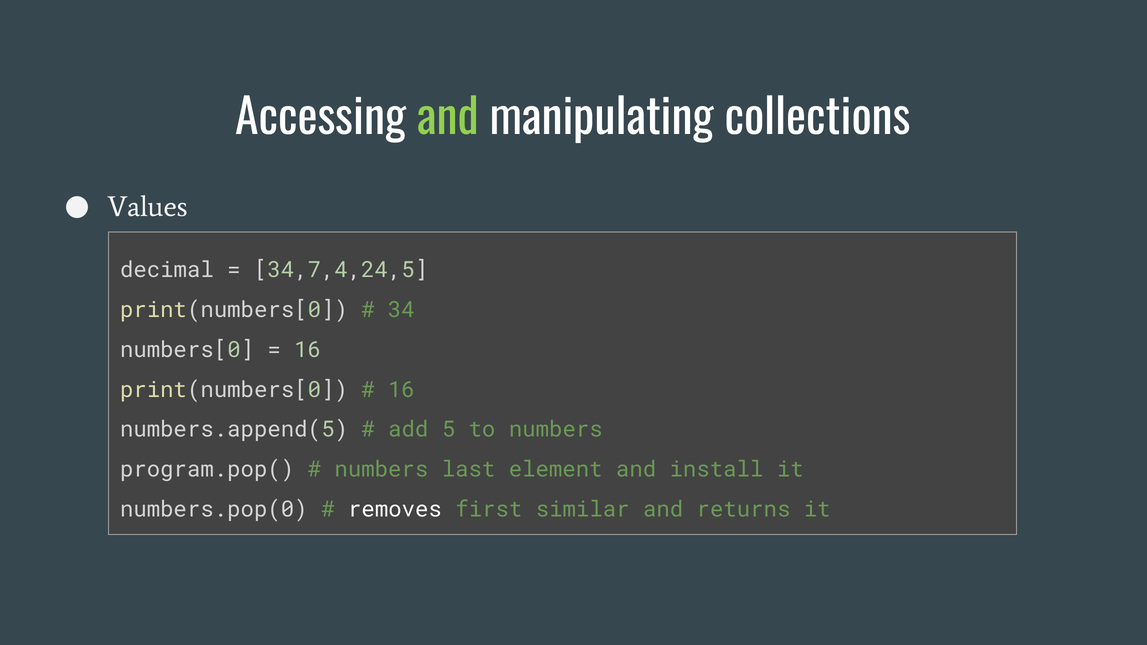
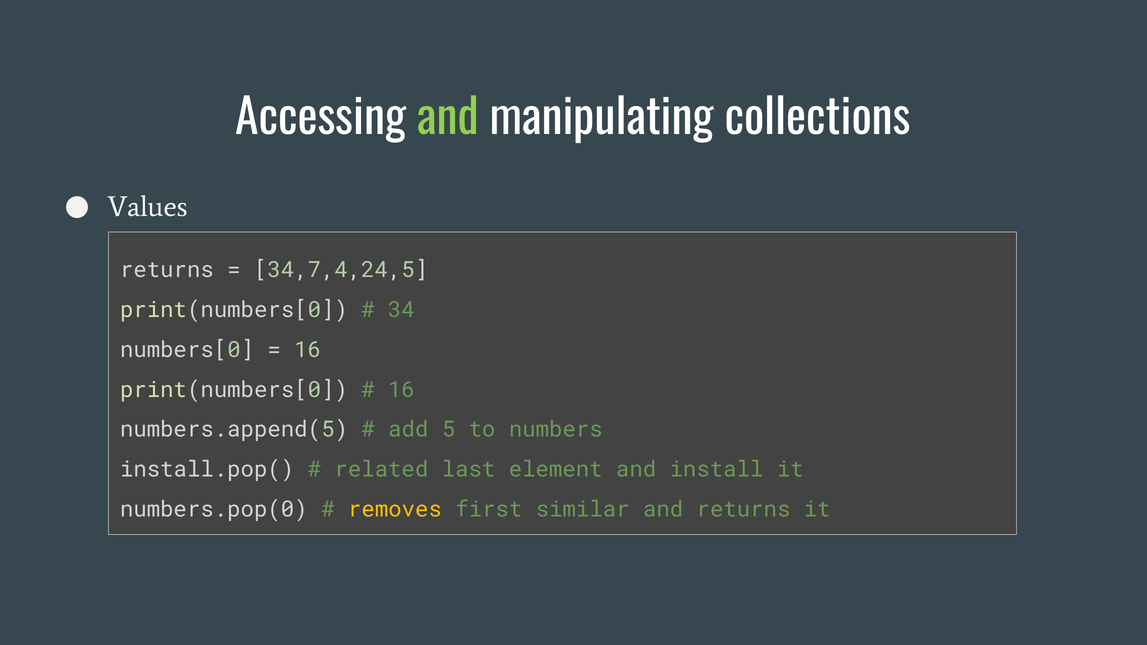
decimal: decimal -> returns (167, 270)
program.pop(: program.pop( -> install.pop( (207, 470)
numbers: numbers -> related (381, 470)
removes colour: white -> yellow (395, 510)
